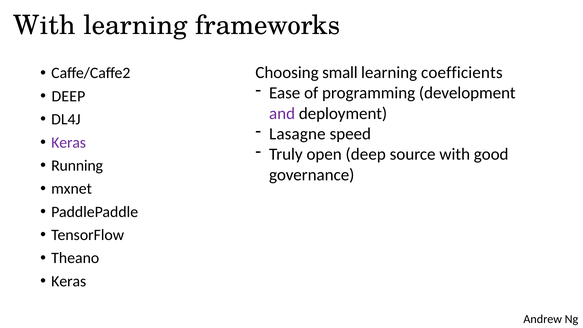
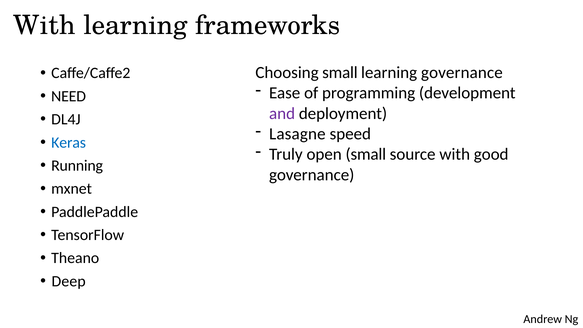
learning coefficients: coefficients -> governance (462, 73)
DEEP: DEEP -> NEED (69, 96)
Keras colour: purple -> blue (69, 142)
open deep: deep -> small (366, 154)
Keras: Keras -> Deep (69, 281)
